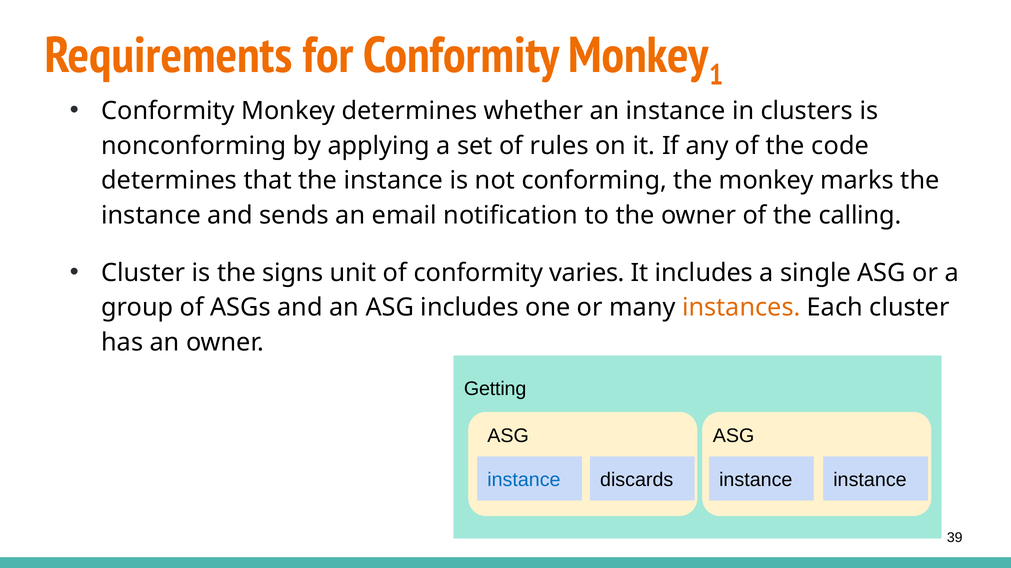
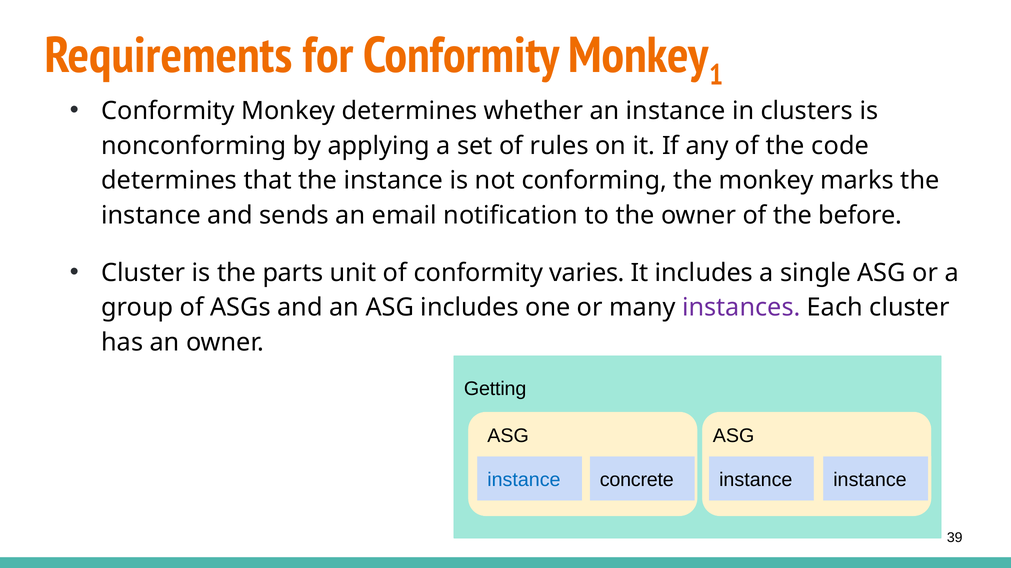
calling: calling -> before (860, 216)
signs: signs -> parts (293, 273)
instances colour: orange -> purple (741, 308)
discards: discards -> concrete (637, 480)
